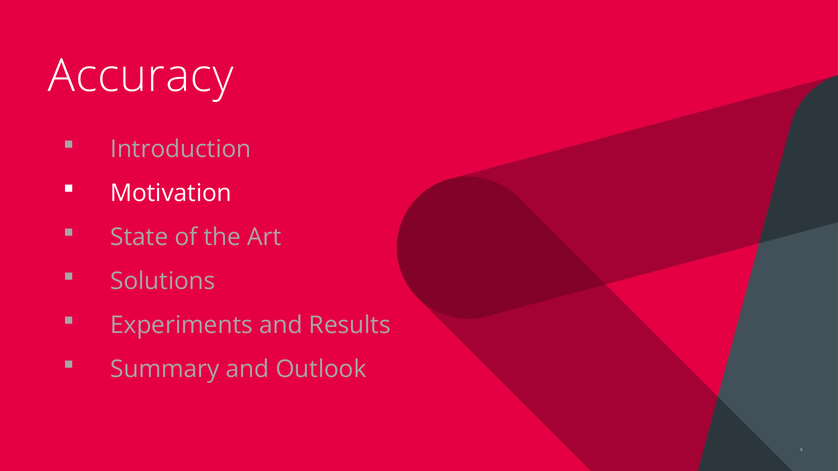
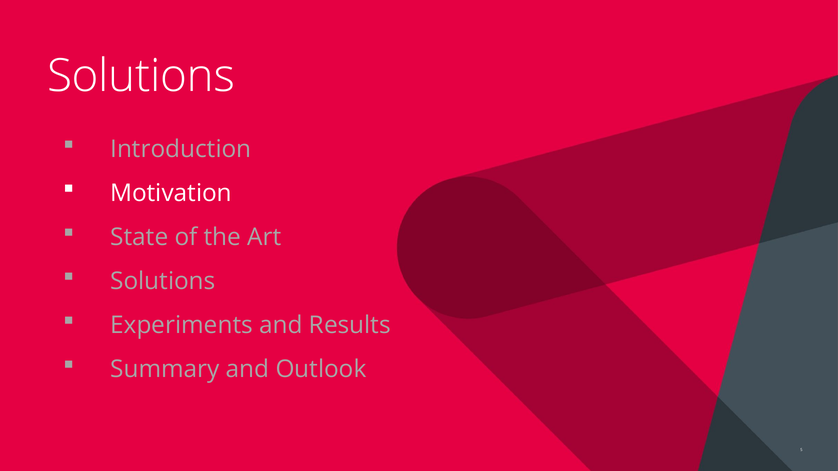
Accuracy: Accuracy -> Solutions (141, 76)
